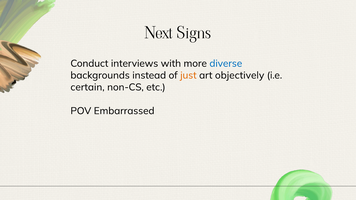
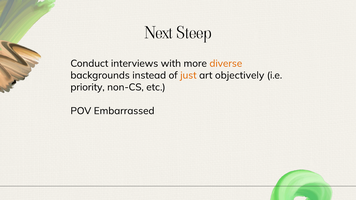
Signs: Signs -> Steep (194, 33)
diverse colour: blue -> orange (226, 64)
certain: certain -> priority (88, 87)
